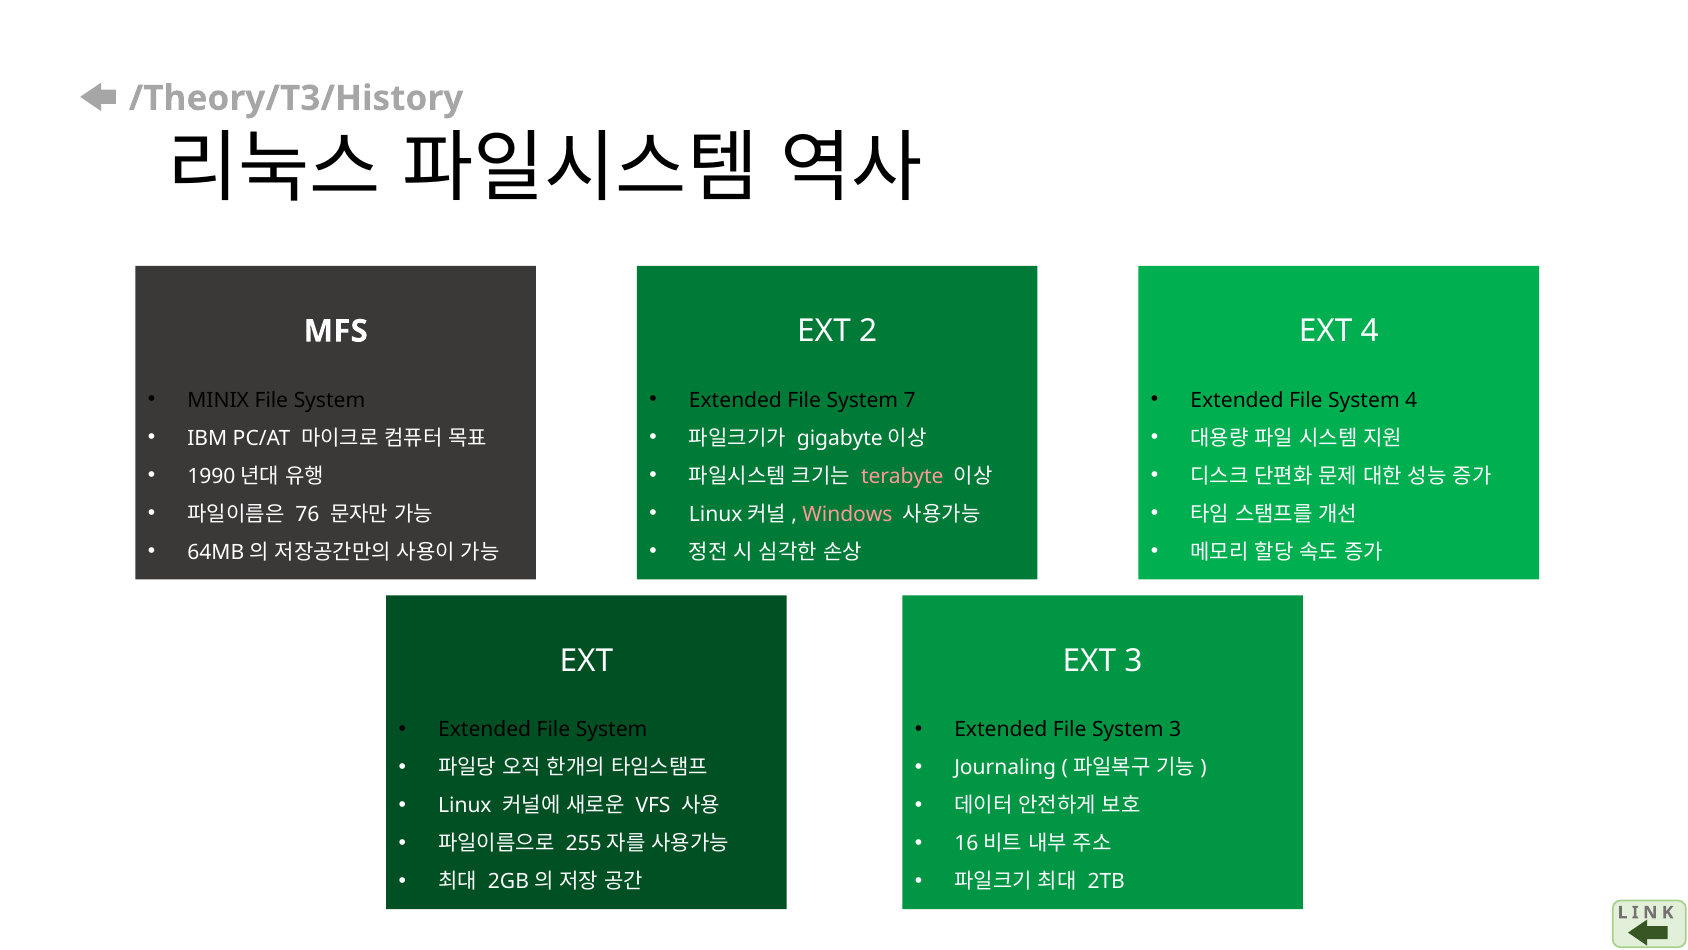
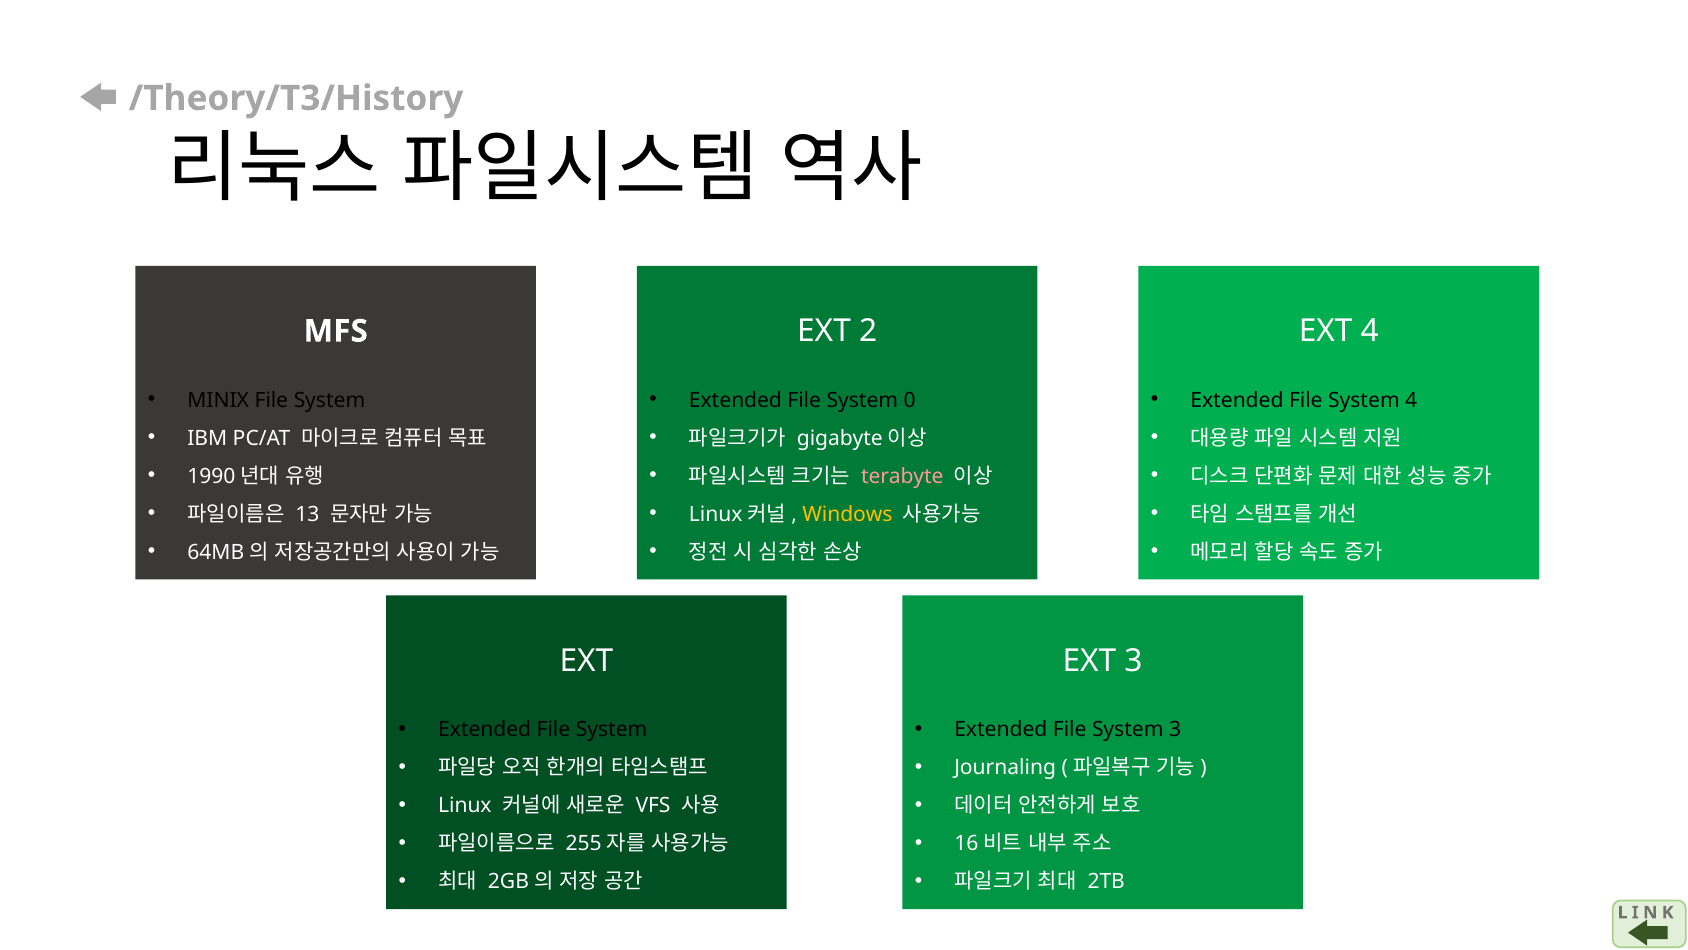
7: 7 -> 0 (910, 400)
76: 76 -> 13 (307, 514)
Windows colour: pink -> yellow (847, 514)
